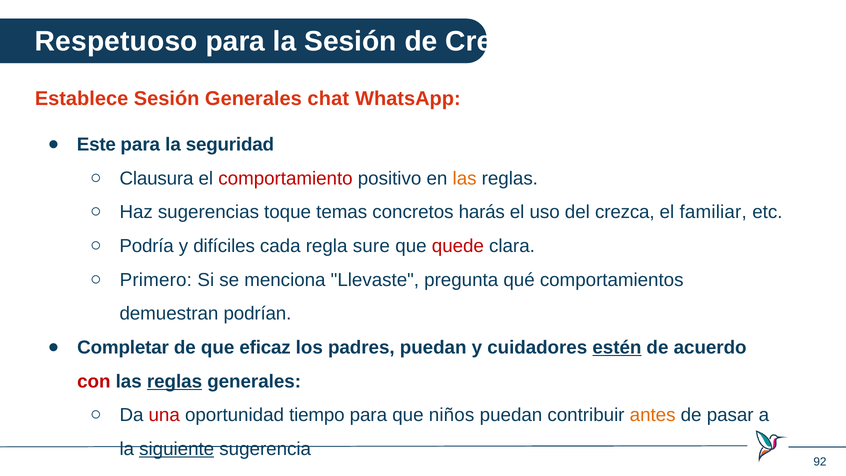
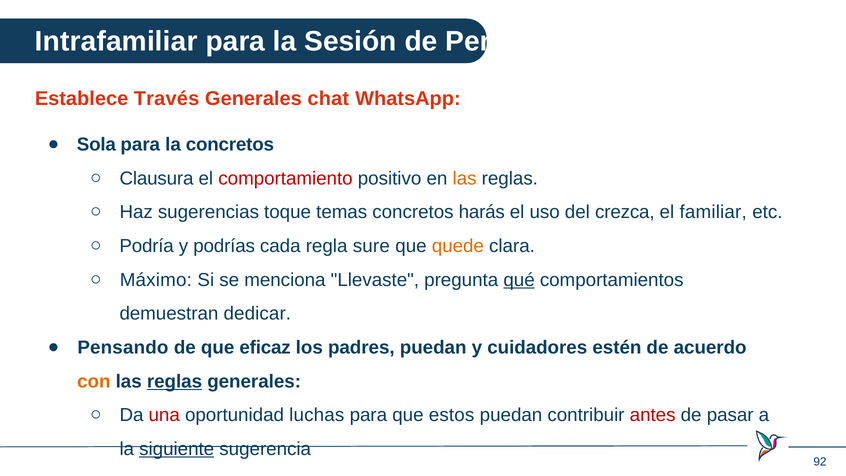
Respetuoso: Respetuoso -> Intrafamiliar (116, 41)
Crea: Crea -> Pero (477, 41)
Establece Sesión: Sesión -> Través (167, 98)
Este: Este -> Sola (96, 145)
la seguridad: seguridad -> concretos (230, 145)
difíciles: difíciles -> podrías (224, 246)
quede colour: red -> orange (458, 246)
Primero: Primero -> Máximo (156, 280)
qué underline: none -> present (519, 280)
podrían: podrían -> dedicar (257, 314)
Completar: Completar -> Pensando (123, 347)
estén underline: present -> none (617, 347)
con colour: red -> orange (94, 381)
tiempo: tiempo -> luchas (317, 415)
niños: niños -> estos (452, 415)
antes colour: orange -> red (653, 415)
